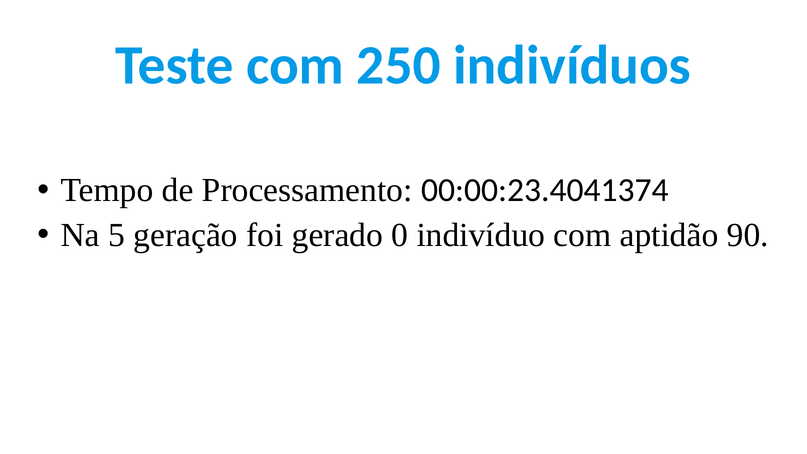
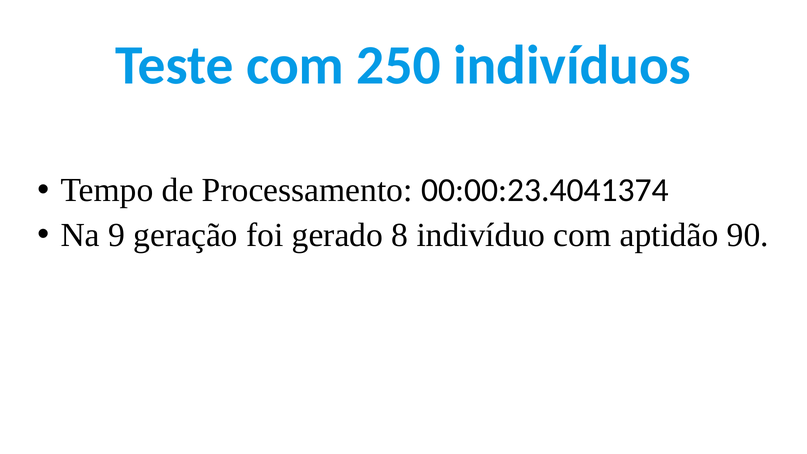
5: 5 -> 9 (117, 235)
0: 0 -> 8 (400, 235)
